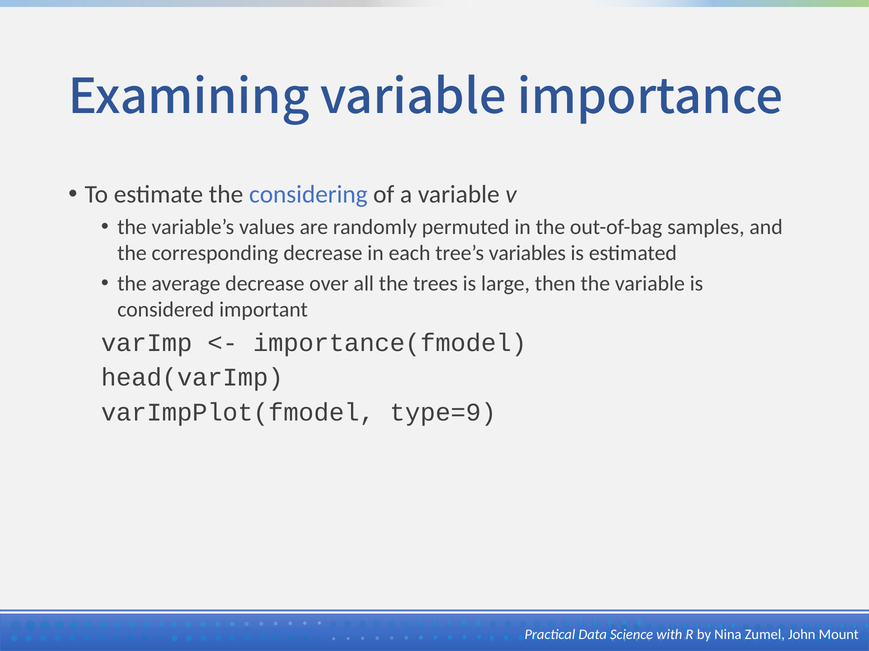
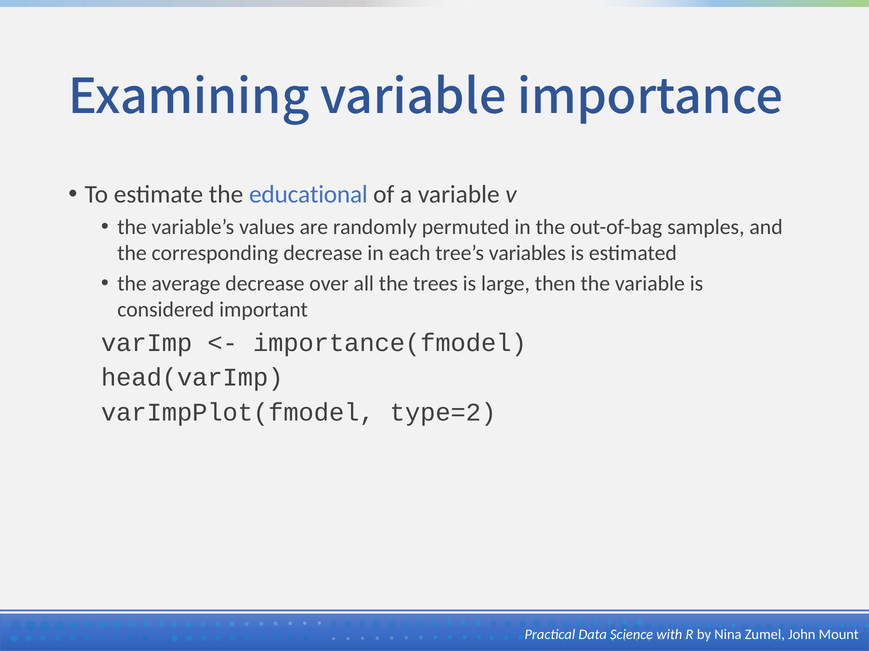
considering: considering -> educational (308, 195)
type=9: type=9 -> type=2 (443, 413)
